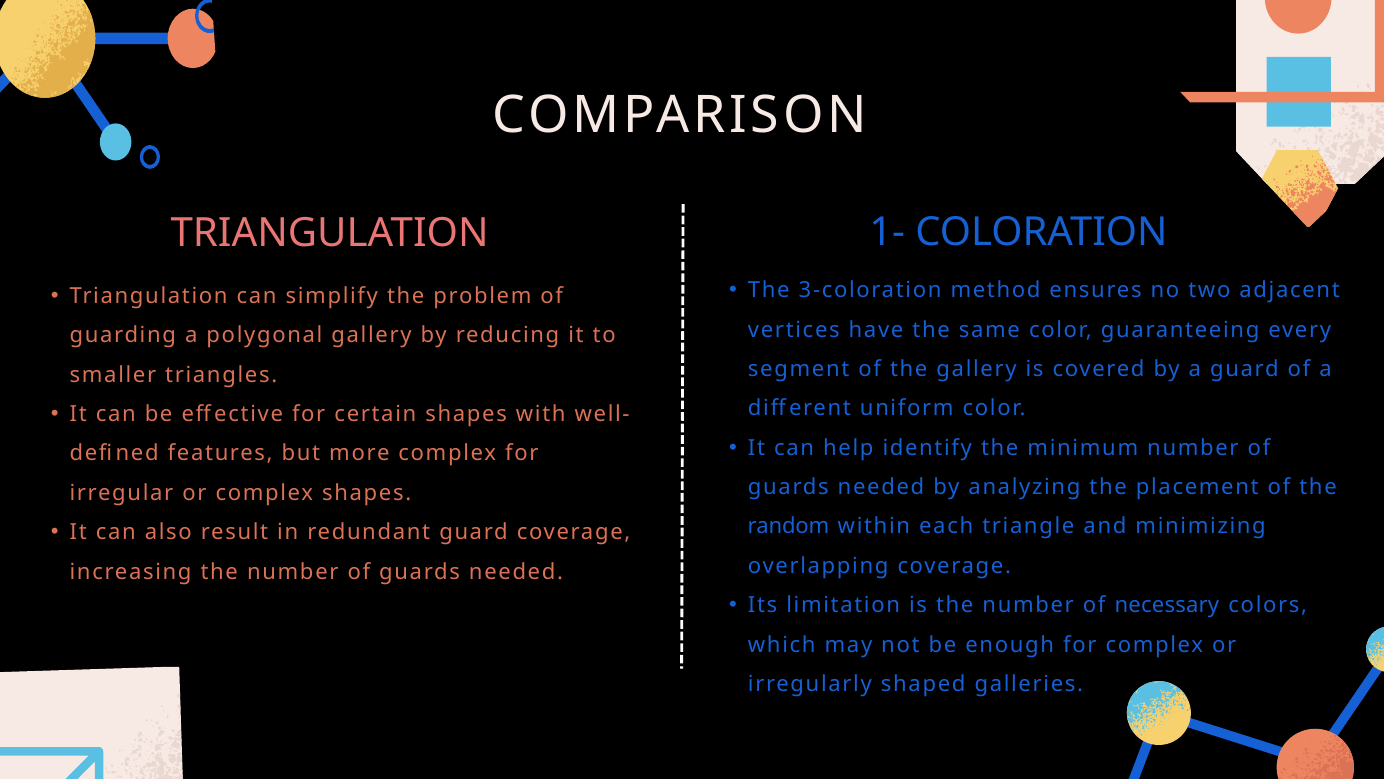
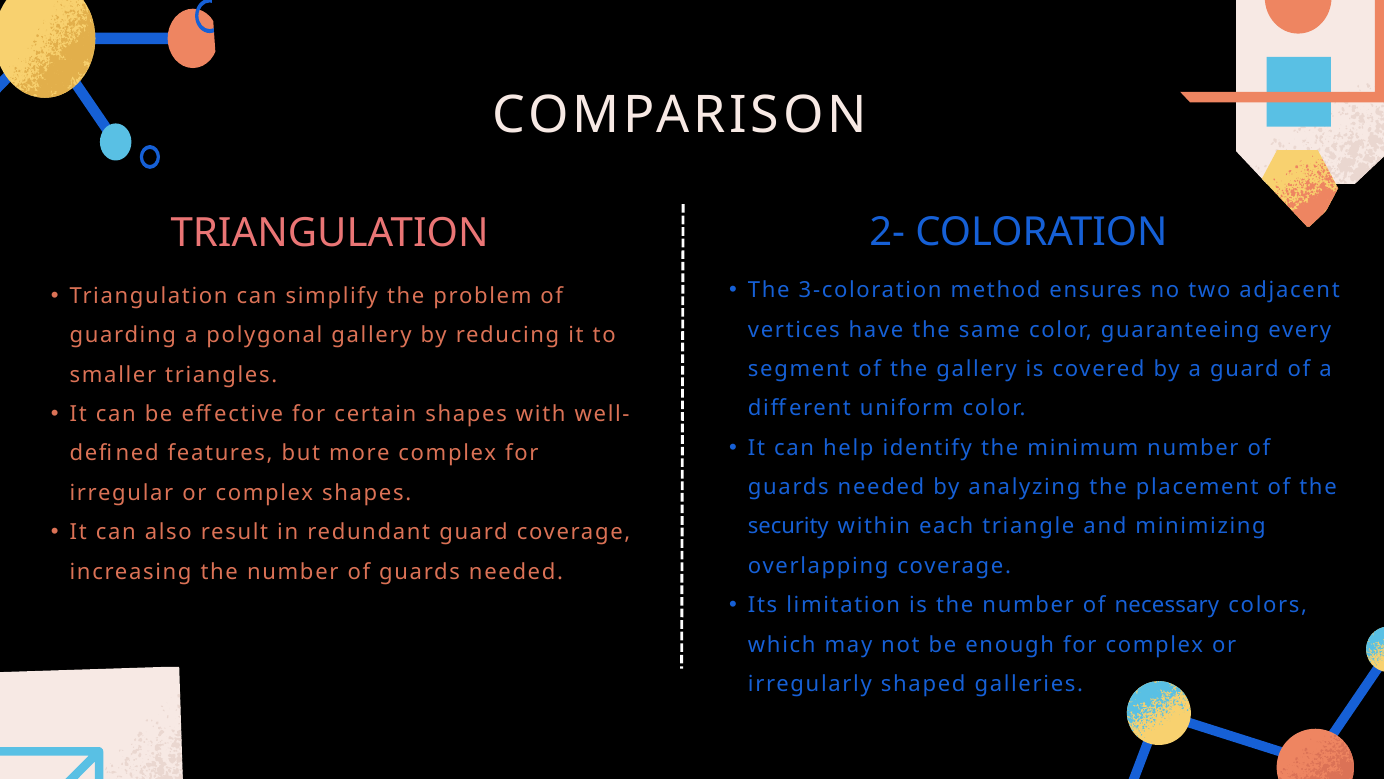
1-: 1- -> 2- (887, 232)
random: random -> security (788, 526)
